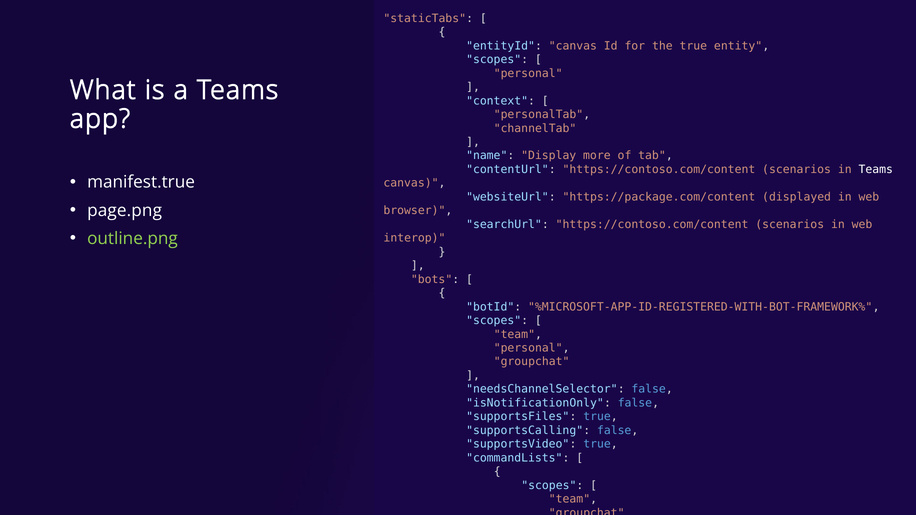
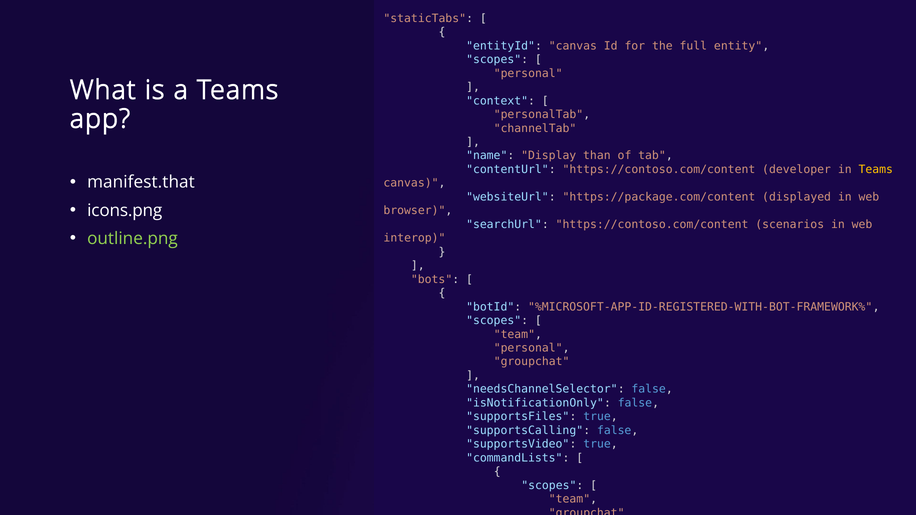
the true: true -> full (693, 46)
more: more -> than (597, 156)
contentUrl https://contoso.com/content scenarios: scenarios -> developer (797, 170)
Teams colour: white -> yellow (876, 170)
manifest.true: manifest.true -> manifest.that (141, 182)
page.png: page.png -> icons.png (125, 210)
